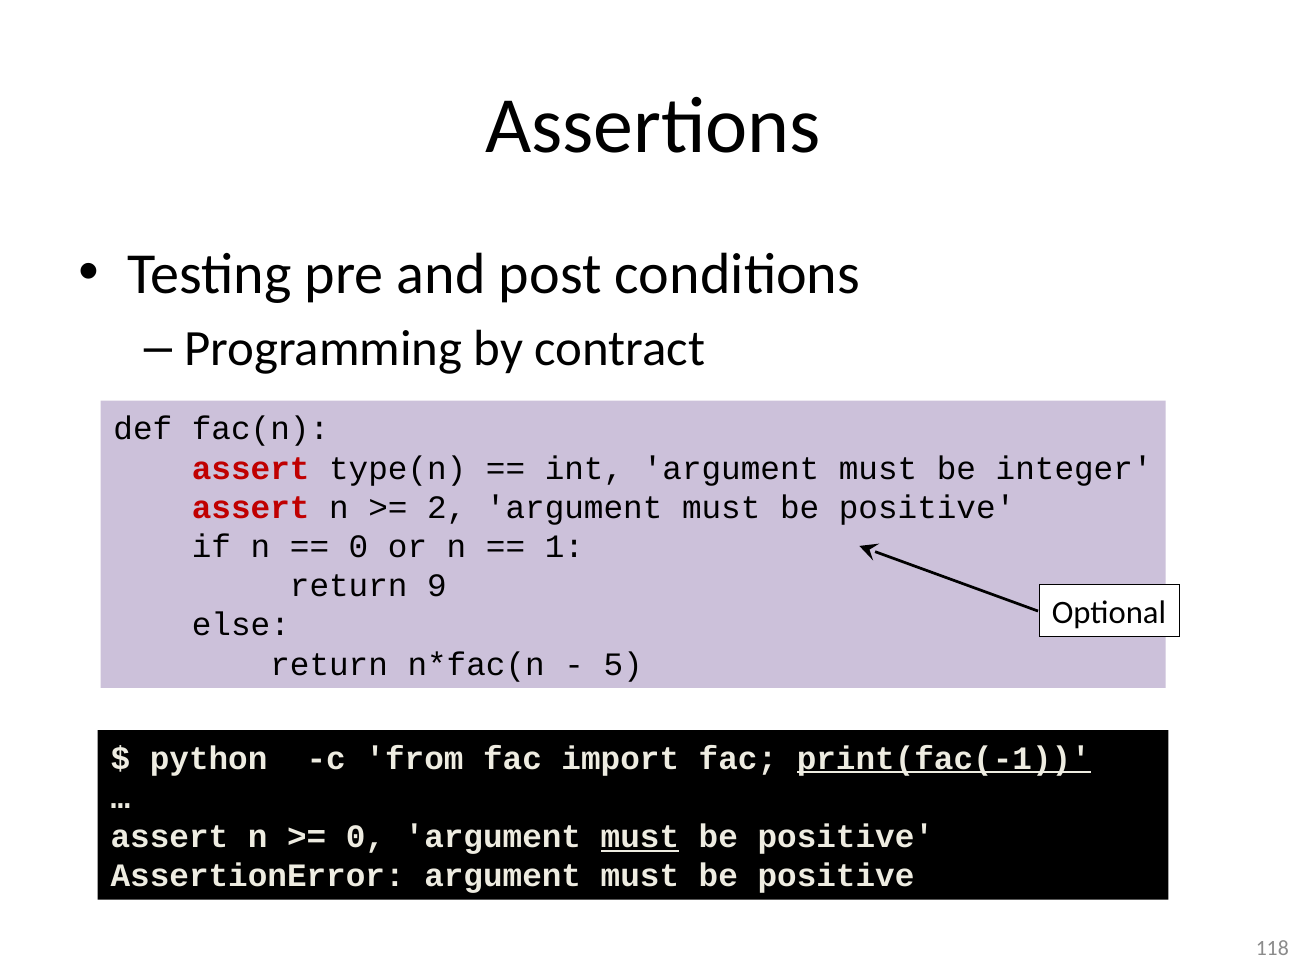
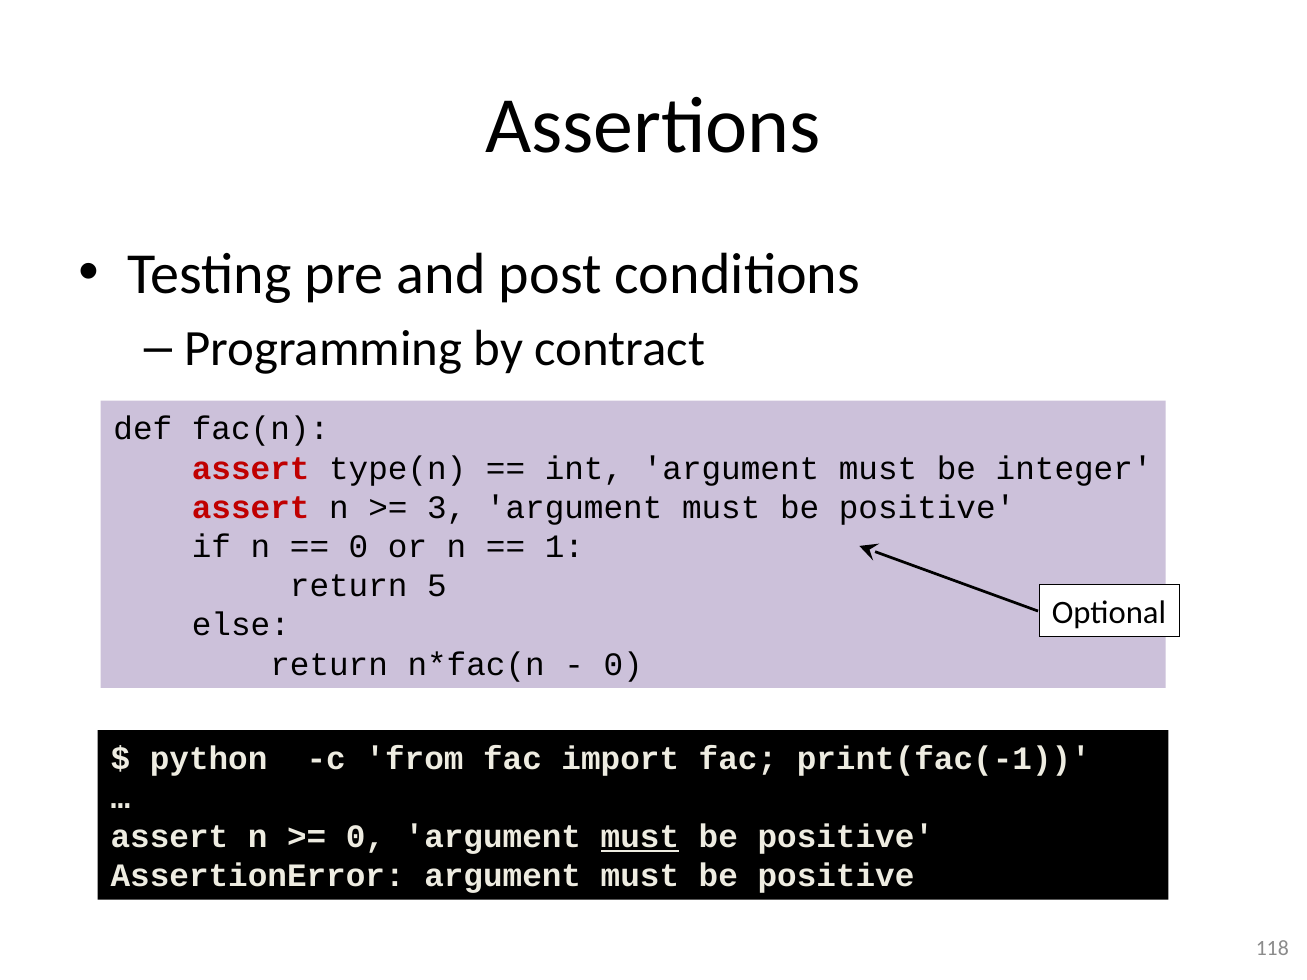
2: 2 -> 3 (447, 508)
9: 9 -> 5 (437, 586)
5: 5 -> 0 (623, 664)
print(fac(-1 underline: present -> none (944, 759)
